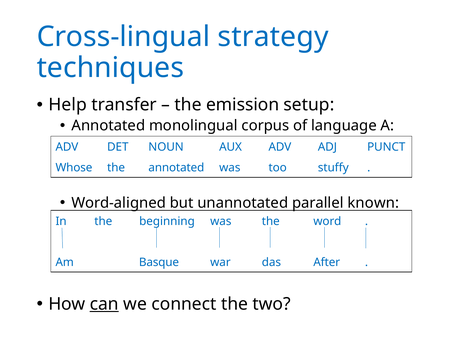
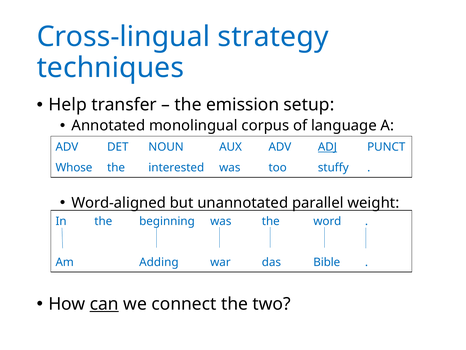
ADJ underline: none -> present (327, 147)
the annotated: annotated -> interested (176, 167)
known: known -> weight (373, 203)
Basque: Basque -> Adding (159, 262)
After: After -> Bible (327, 262)
